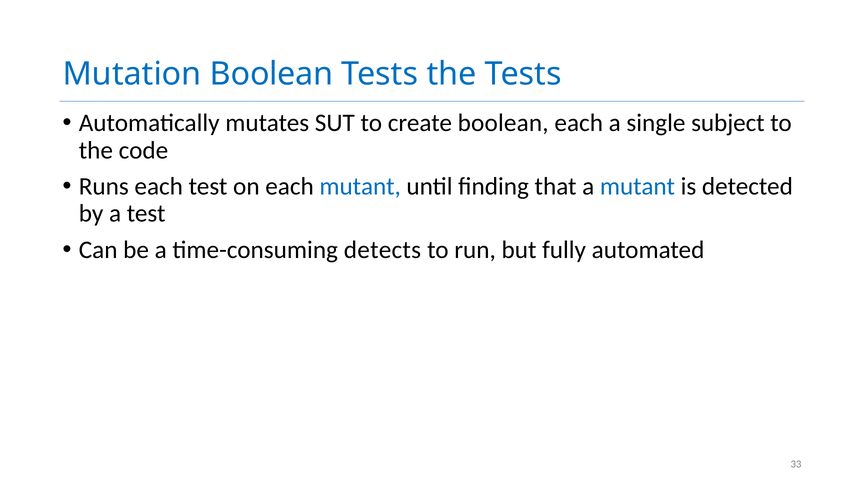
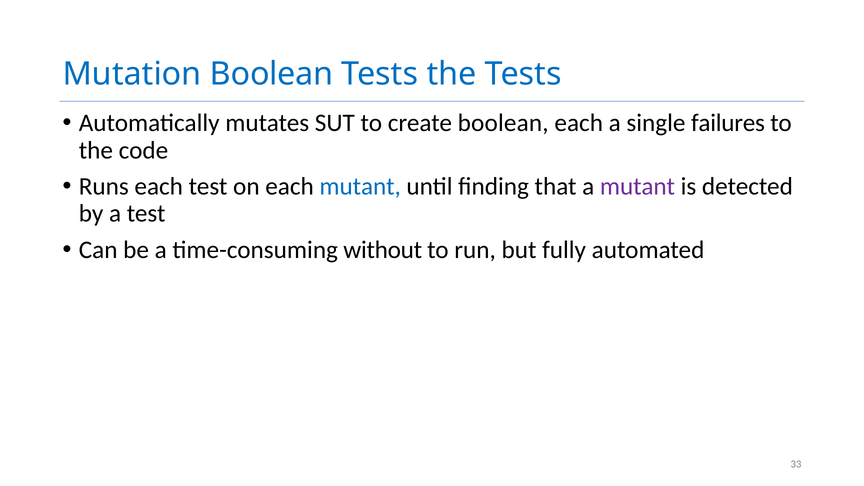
subject: subject -> failures (728, 123)
mutant colour: blue -> purple (638, 186)
detects: detects -> without (383, 250)
